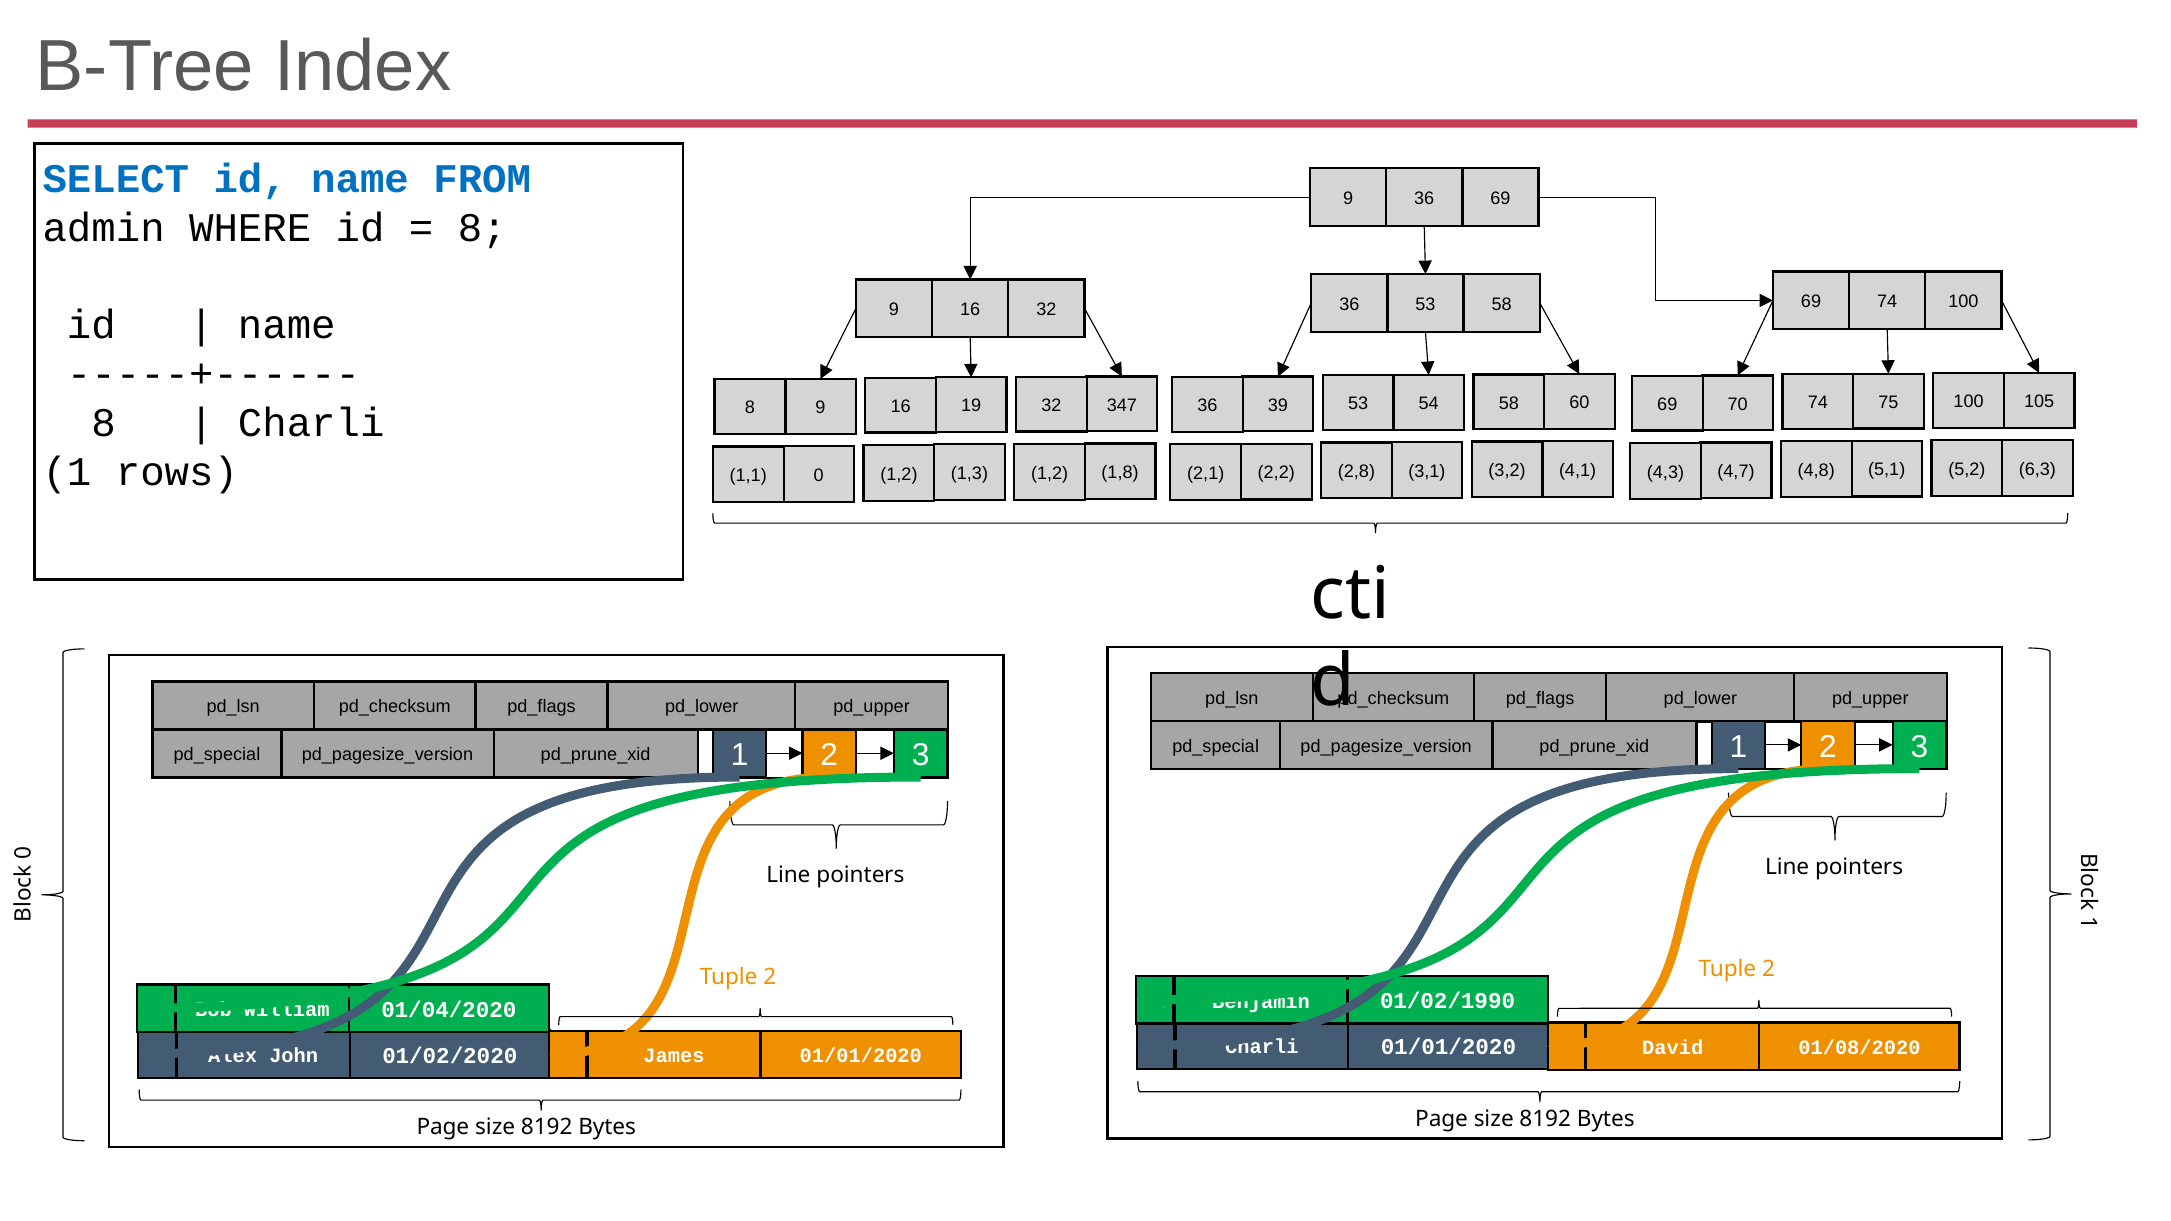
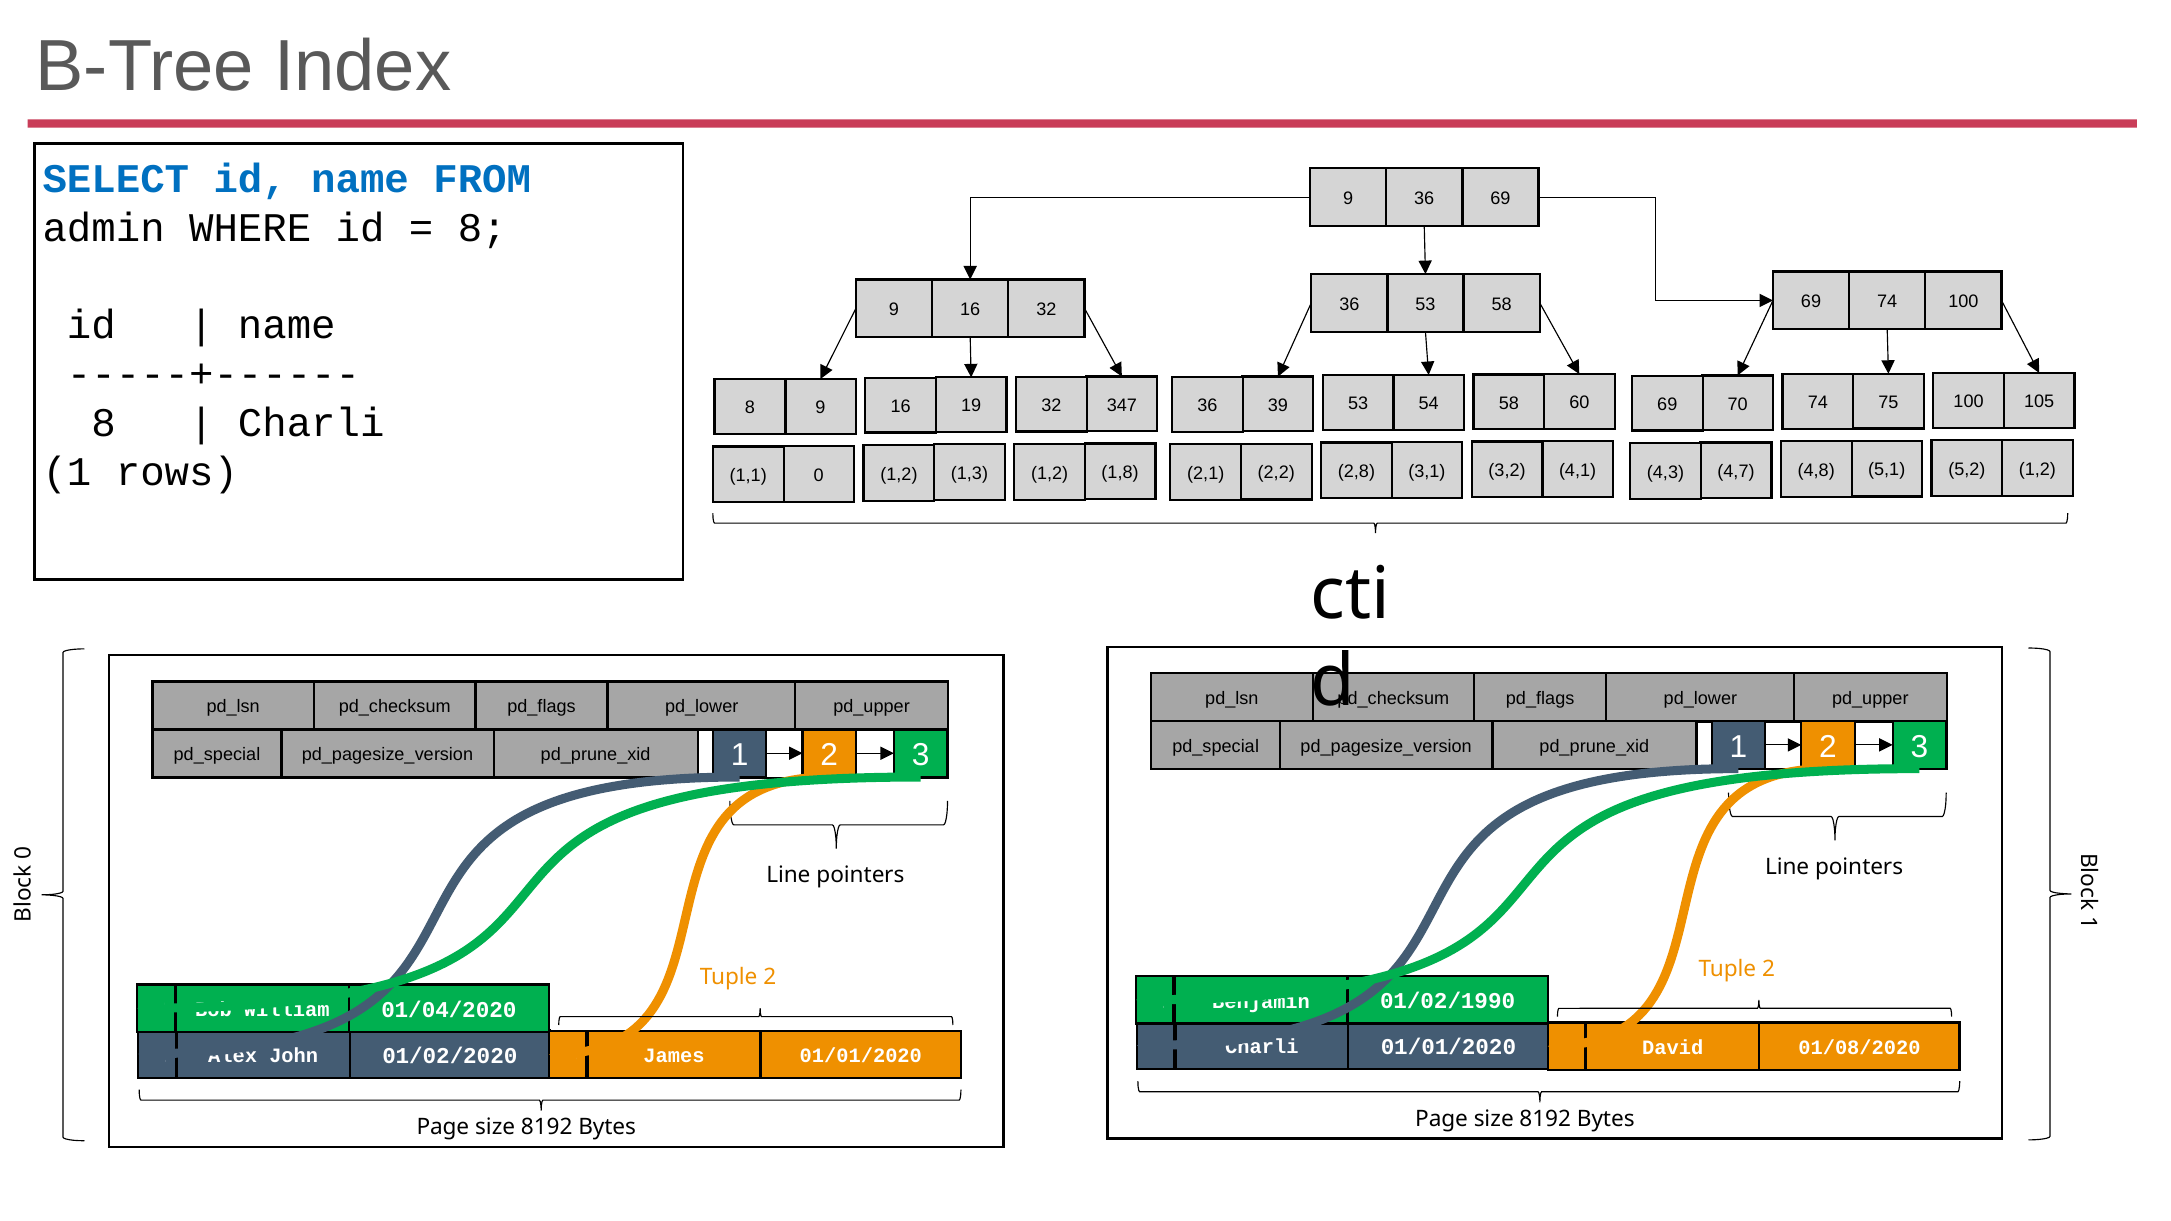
4,3 6,3: 6,3 -> 1,2 (2037, 469)
